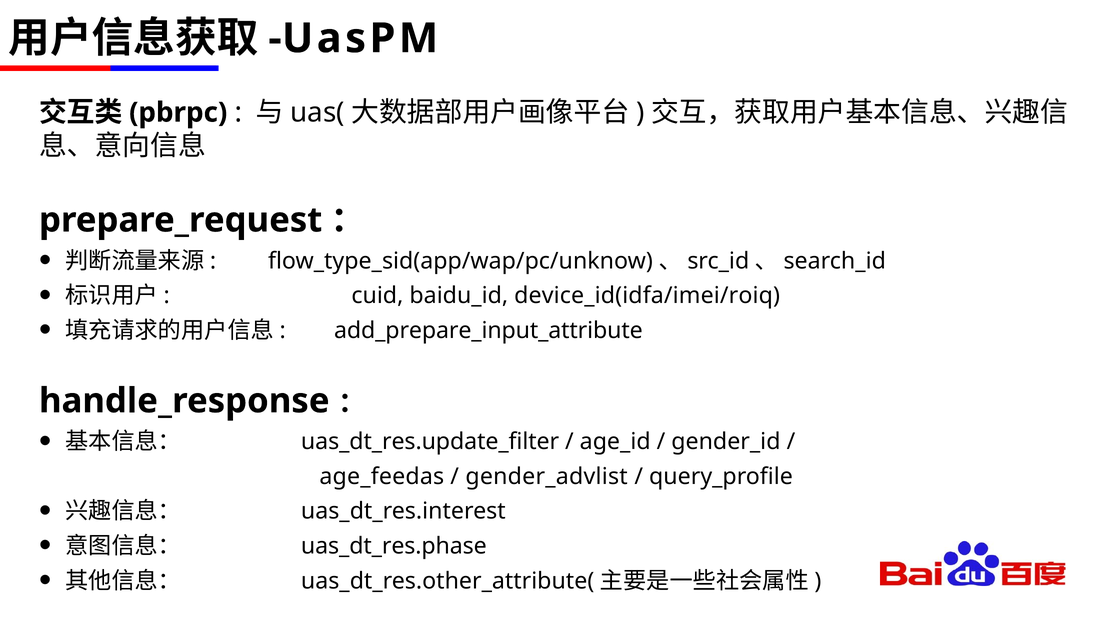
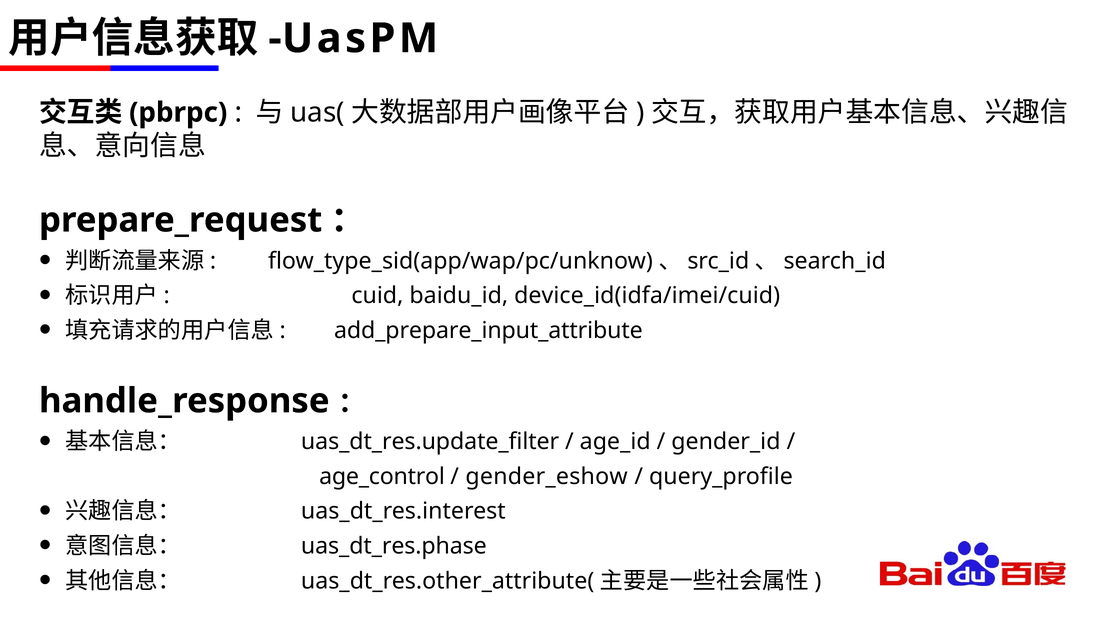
device_id(idfa/imei/roiq: device_id(idfa/imei/roiq -> device_id(idfa/imei/cuid (647, 296)
age_feedas: age_feedas -> age_control (382, 476)
gender_advlist: gender_advlist -> gender_eshow (547, 476)
